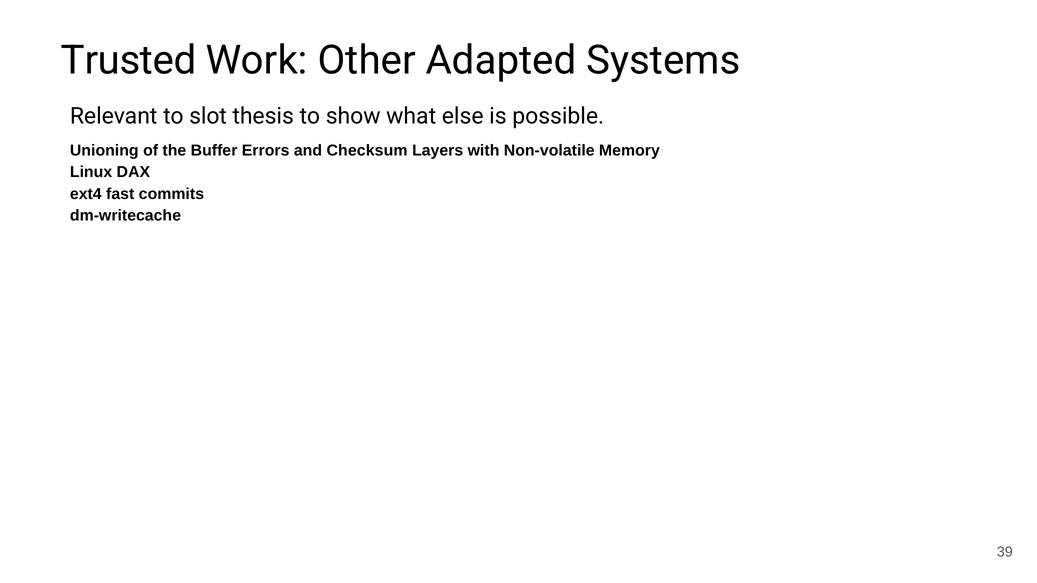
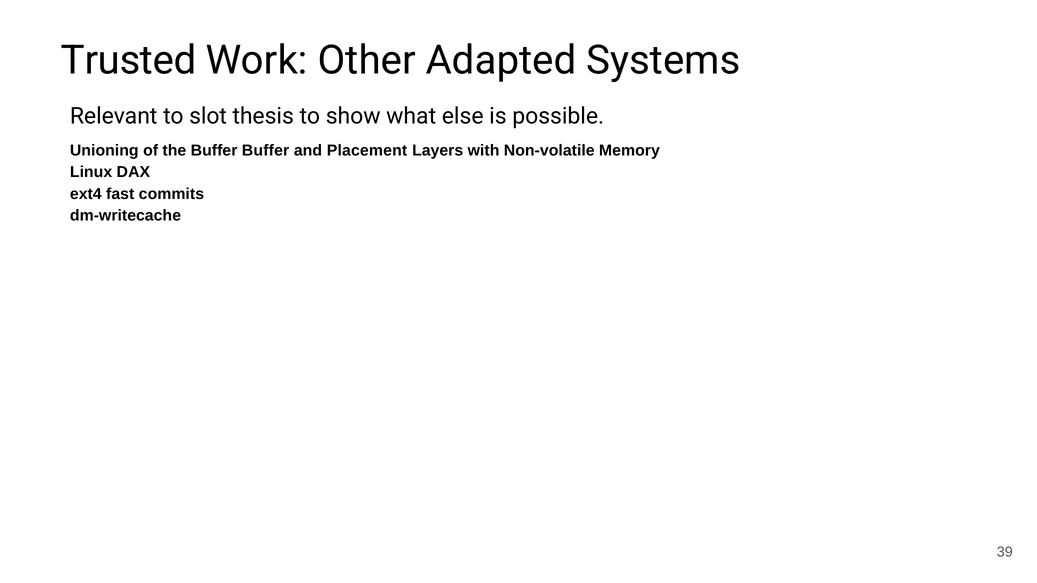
Buffer Errors: Errors -> Buffer (266, 150)
Checksum: Checksum -> Placement (367, 150)
